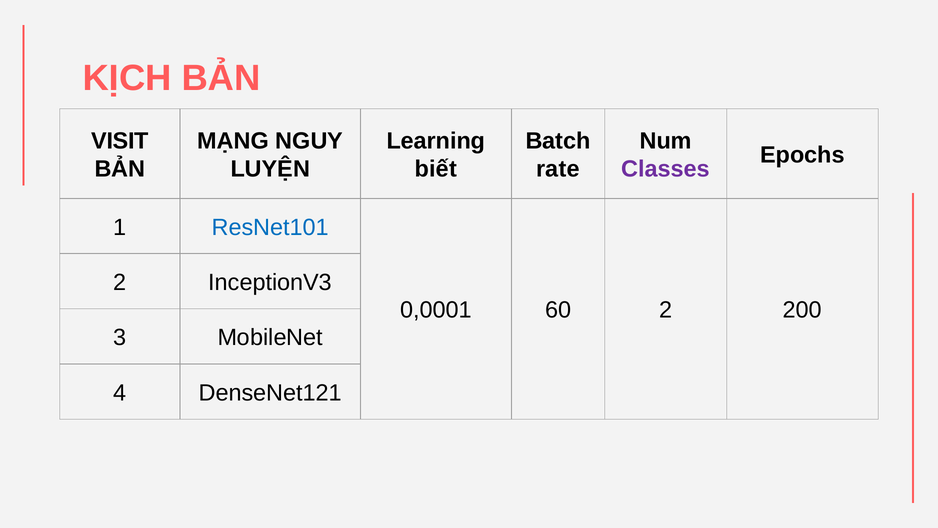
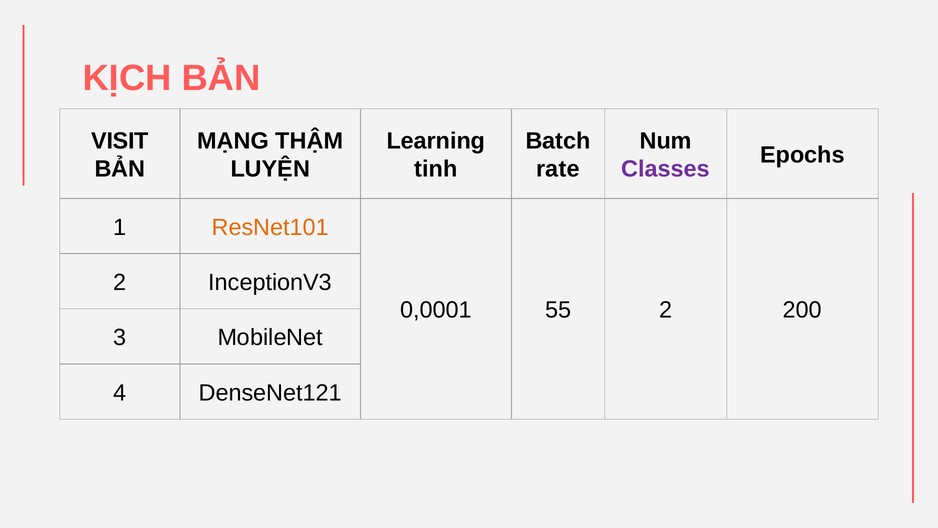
NGUY: NGUY -> THẬM (309, 141)
biết: biết -> tinh (436, 169)
ResNet101 colour: blue -> orange (270, 227)
60: 60 -> 55 (558, 310)
